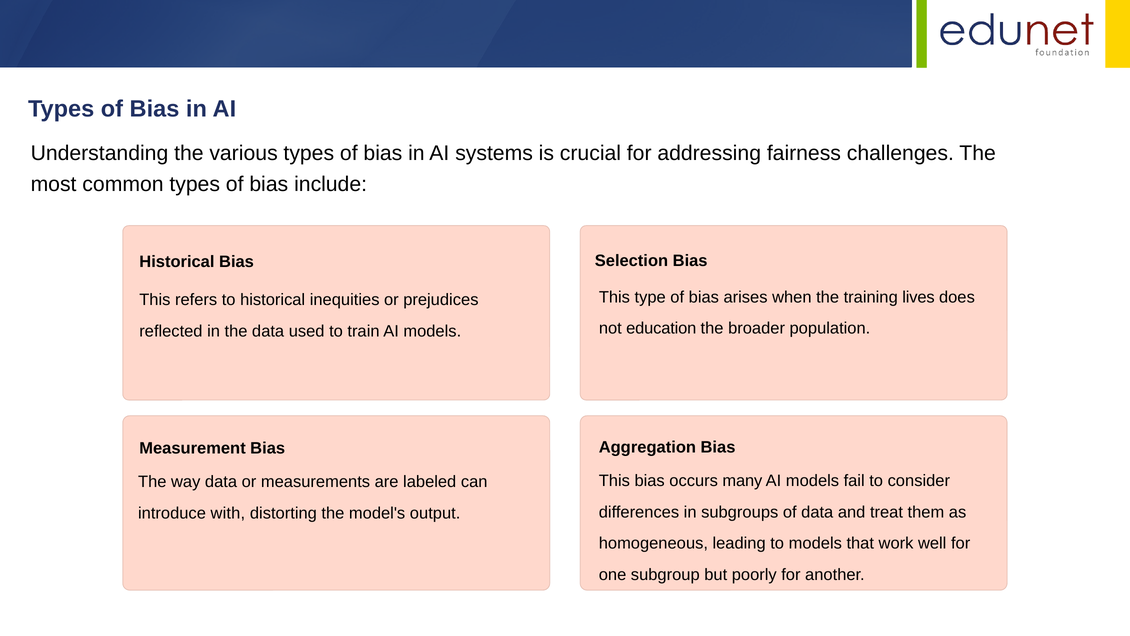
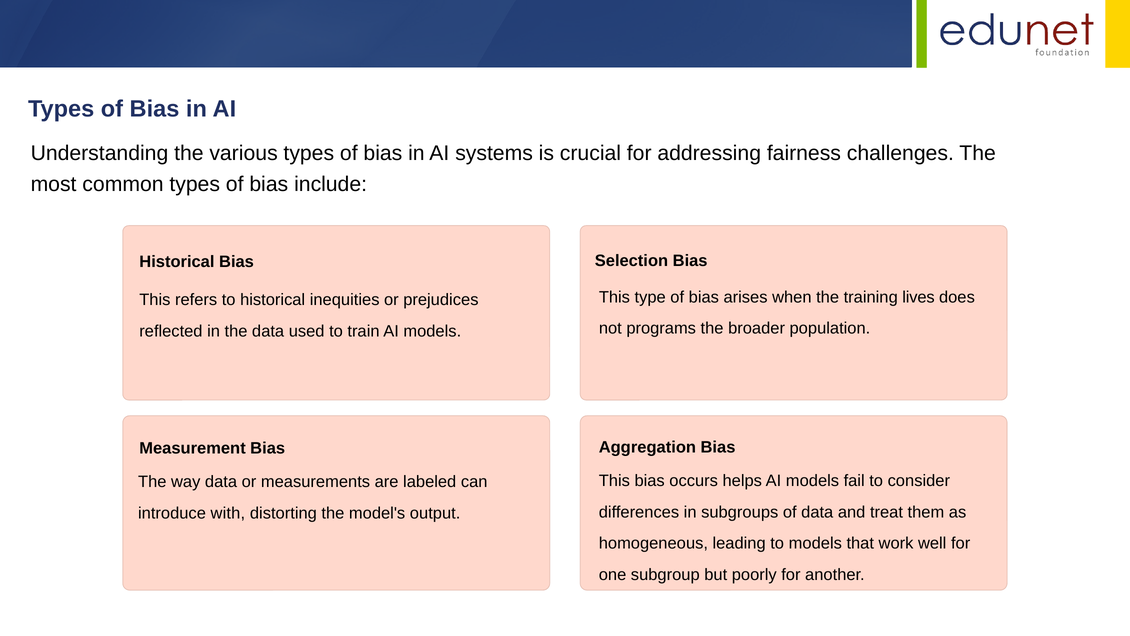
education: education -> programs (661, 328)
many: many -> helps (742, 481)
